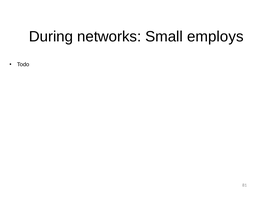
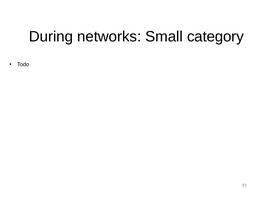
employs: employs -> category (215, 37)
